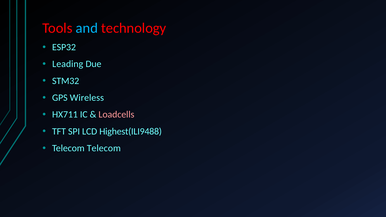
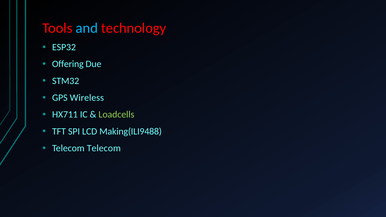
Leading: Leading -> Offering (68, 64)
Loadcells colour: pink -> light green (116, 115)
Highest(ILI9488: Highest(ILI9488 -> Making(ILI9488 (131, 132)
